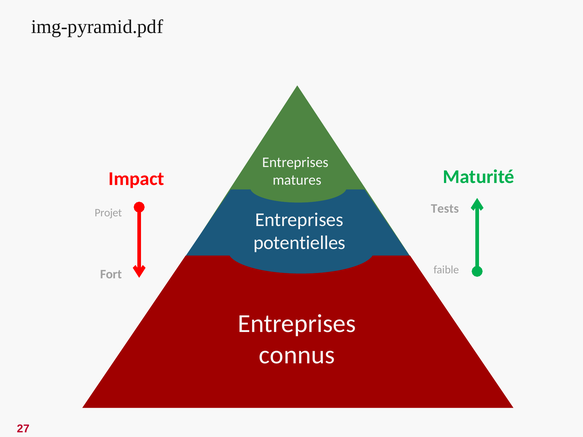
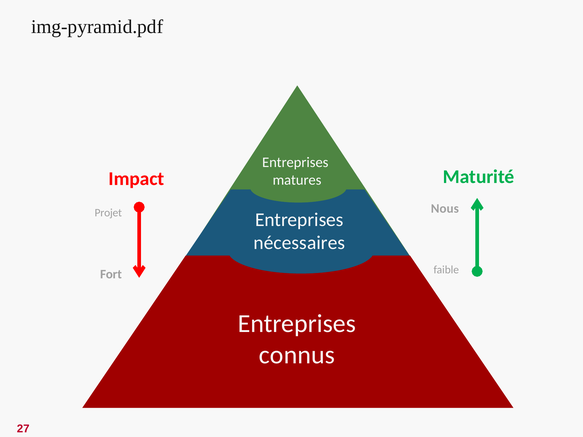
Tests: Tests -> Nous (445, 209)
potentielles: potentielles -> nécessaires (299, 243)
